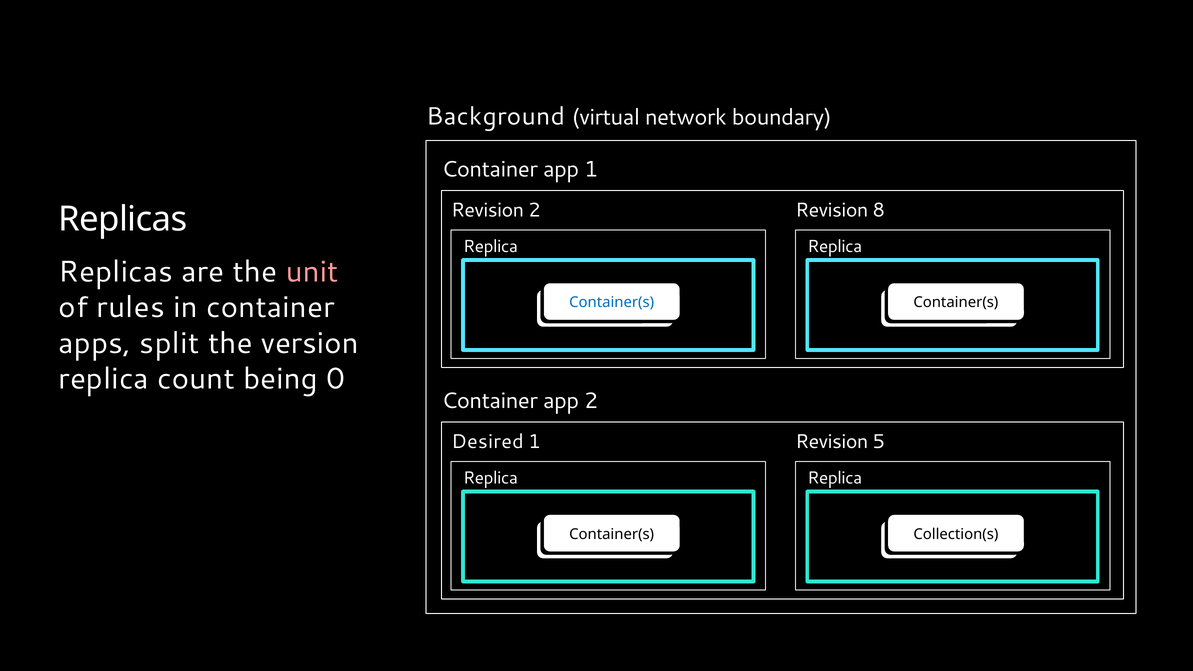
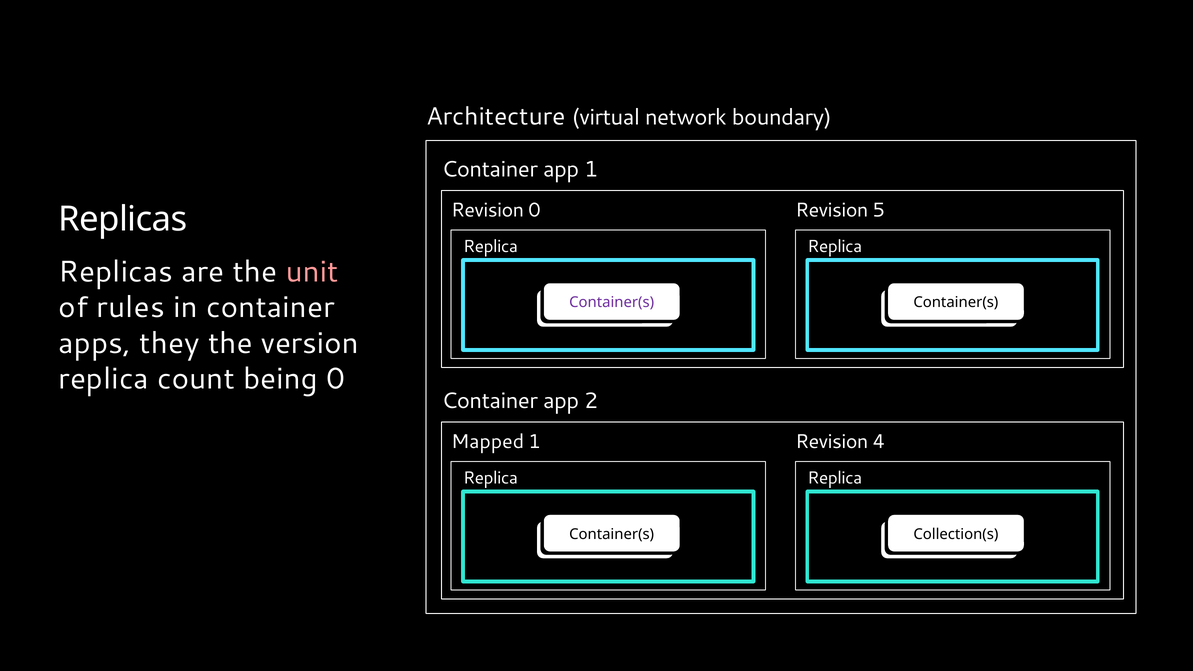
Background: Background -> Architecture (496, 117)
Revision 2: 2 -> 0 (535, 210)
8: 8 -> 5 (879, 210)
Container(s colour: blue -> purple (612, 303)
split: split -> they (170, 343)
Desired: Desired -> Mapped (488, 442)
5: 5 -> 4 (879, 442)
